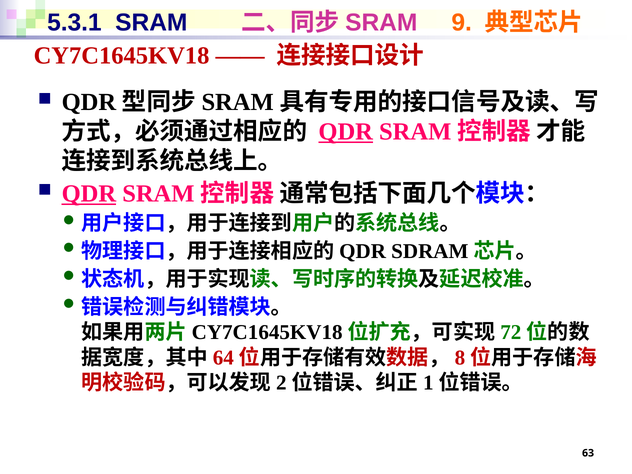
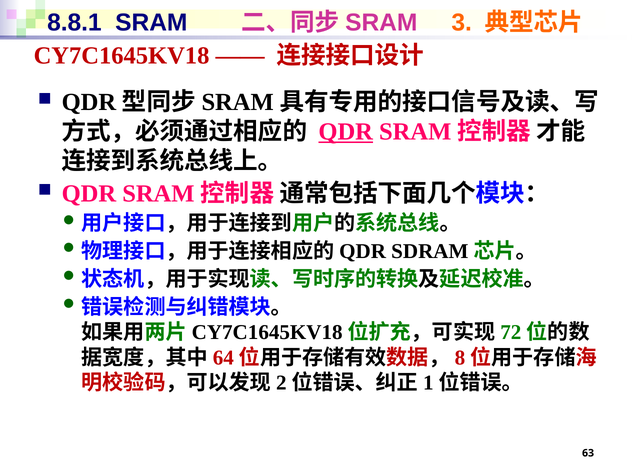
5.3.1: 5.3.1 -> 8.8.1 (74, 23)
9: 9 -> 3 (462, 23)
QDR underline: present -> none (89, 194)
